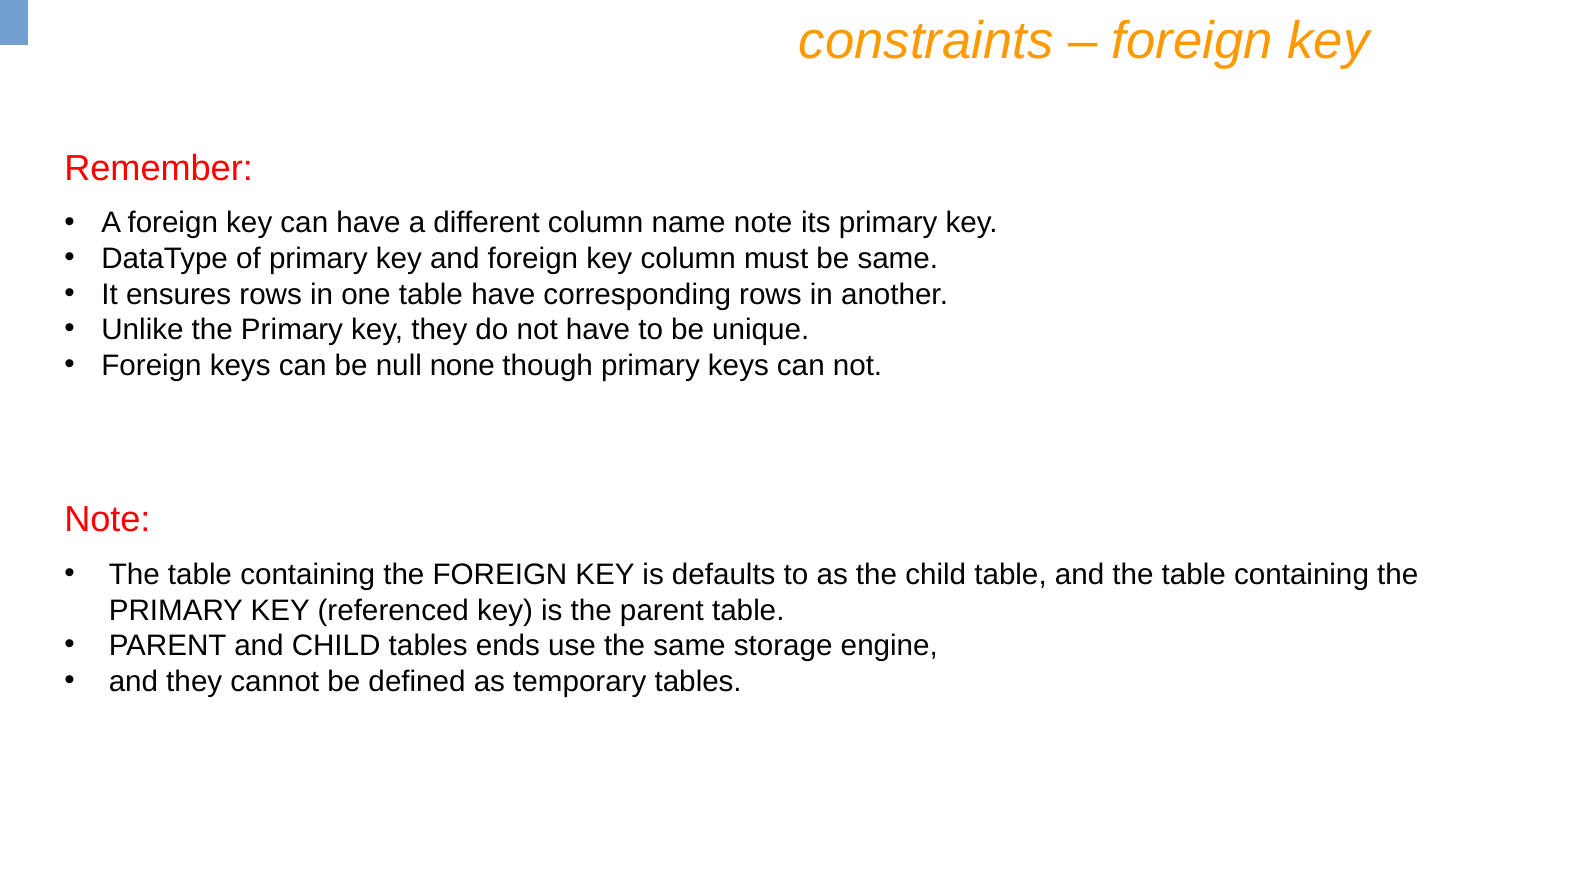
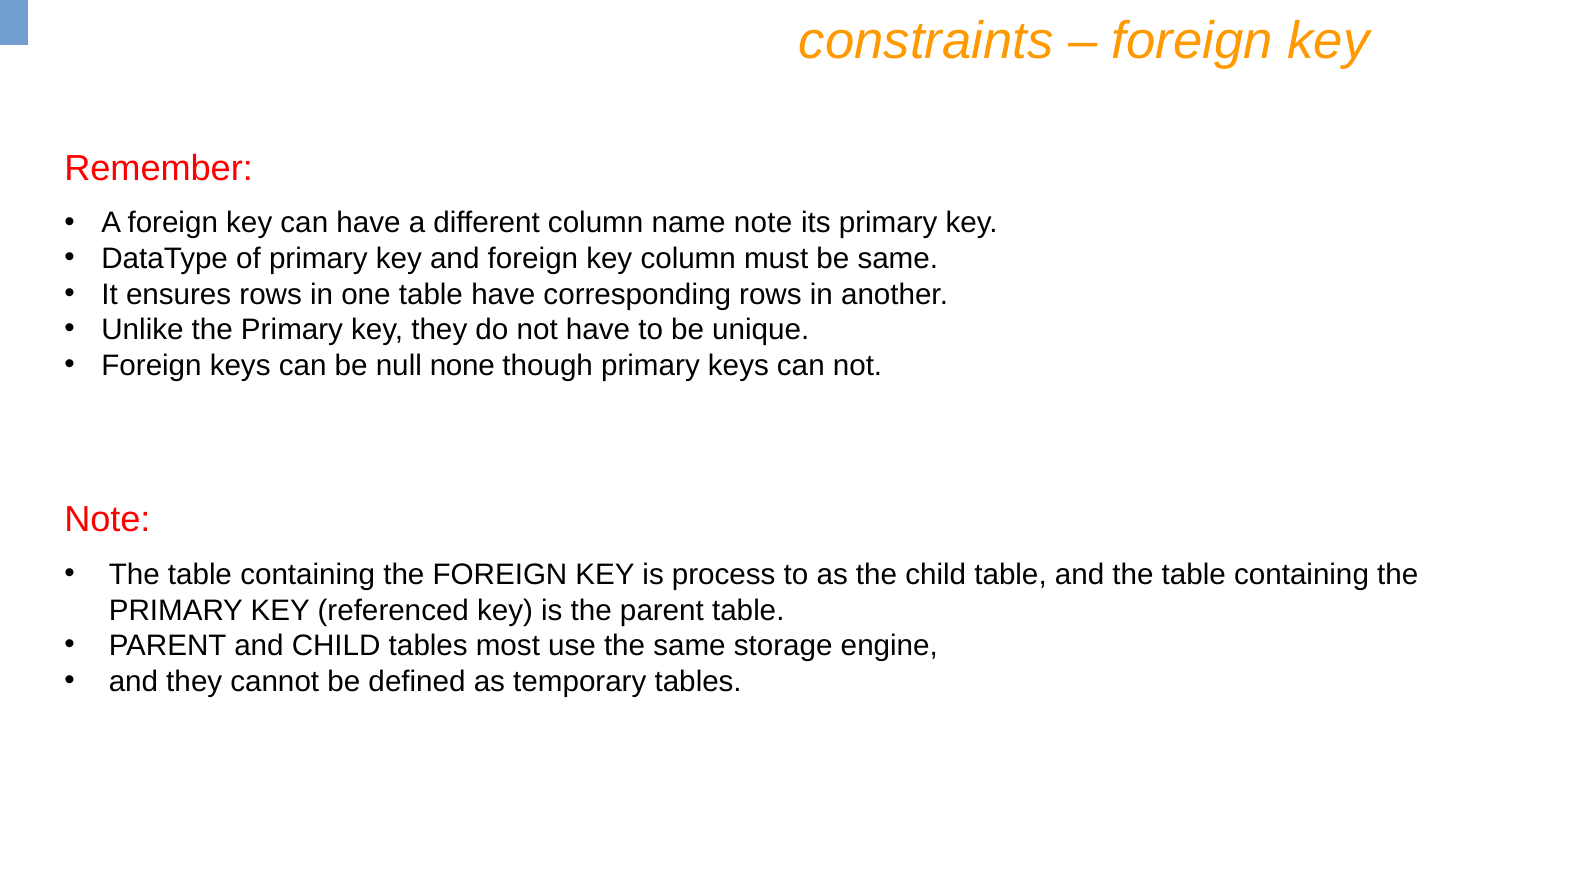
defaults: defaults -> process (724, 575)
ends: ends -> most (508, 646)
